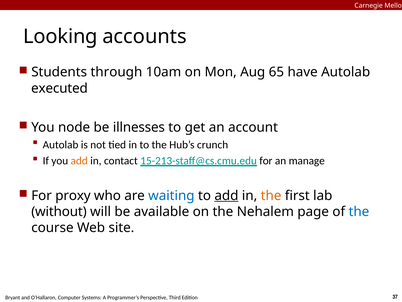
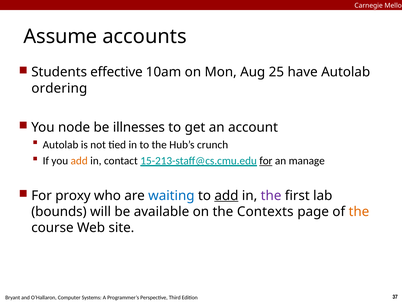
Looking: Looking -> Assume (60, 37)
through: through -> effective (116, 72)
65: 65 -> 25 (276, 72)
executed: executed -> ordering (59, 88)
for underline: none -> present (266, 161)
the colour: orange -> purple (271, 195)
without: without -> bounds (59, 211)
Nehalem: Nehalem -> Contexts (265, 211)
the colour: blue -> orange (359, 211)
